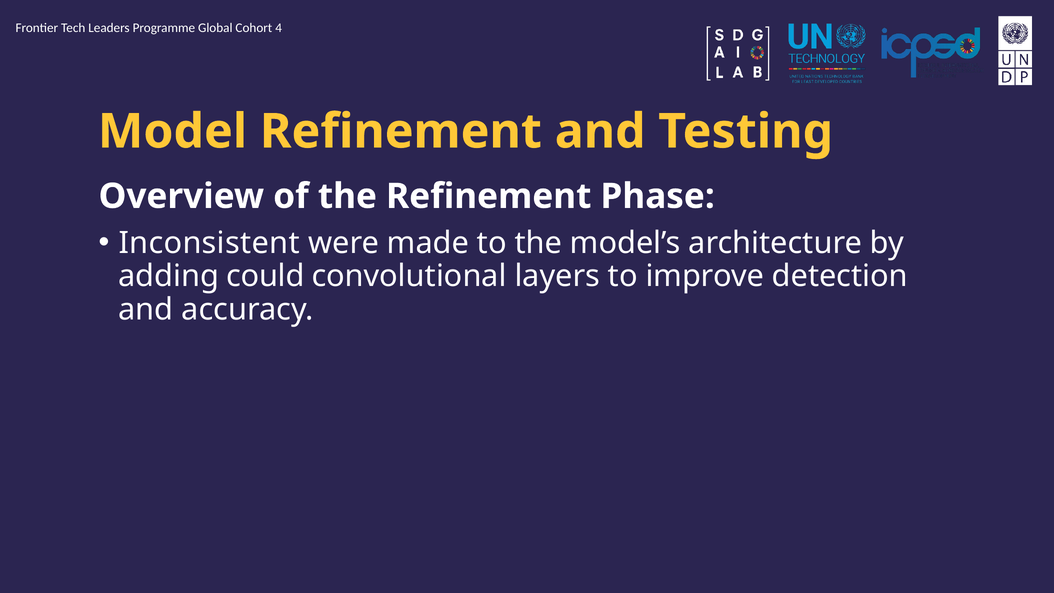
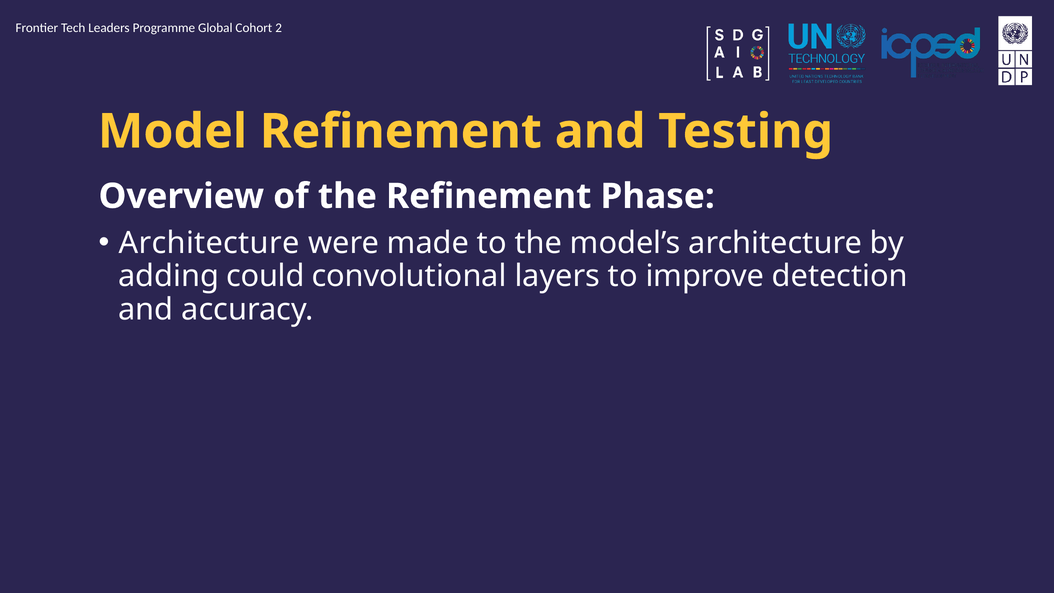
4: 4 -> 2 (279, 28)
Inconsistent: Inconsistent -> Architecture (209, 243)
